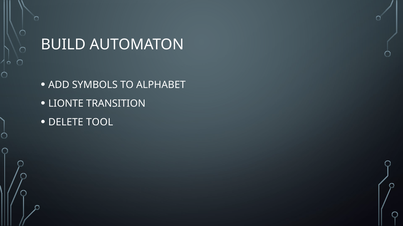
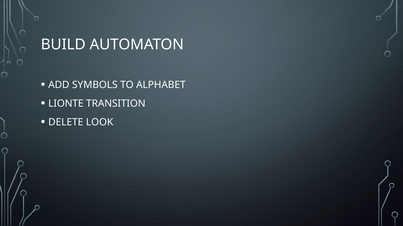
TOOL: TOOL -> LOOK (100, 122)
